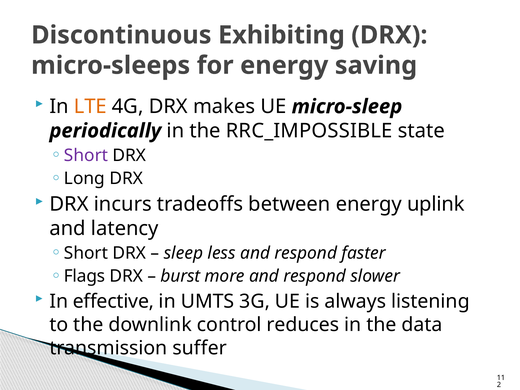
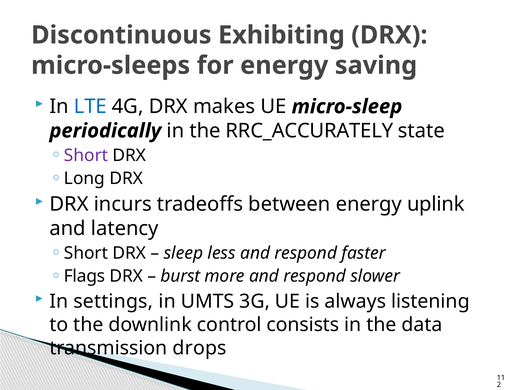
LTE colour: orange -> blue (90, 107)
RRC_IMPOSSIBLE: RRC_IMPOSSIBLE -> RRC_ACCURATELY (309, 131)
effective: effective -> settings (113, 301)
reduces: reduces -> consists (303, 325)
suffer: suffer -> drops (200, 348)
